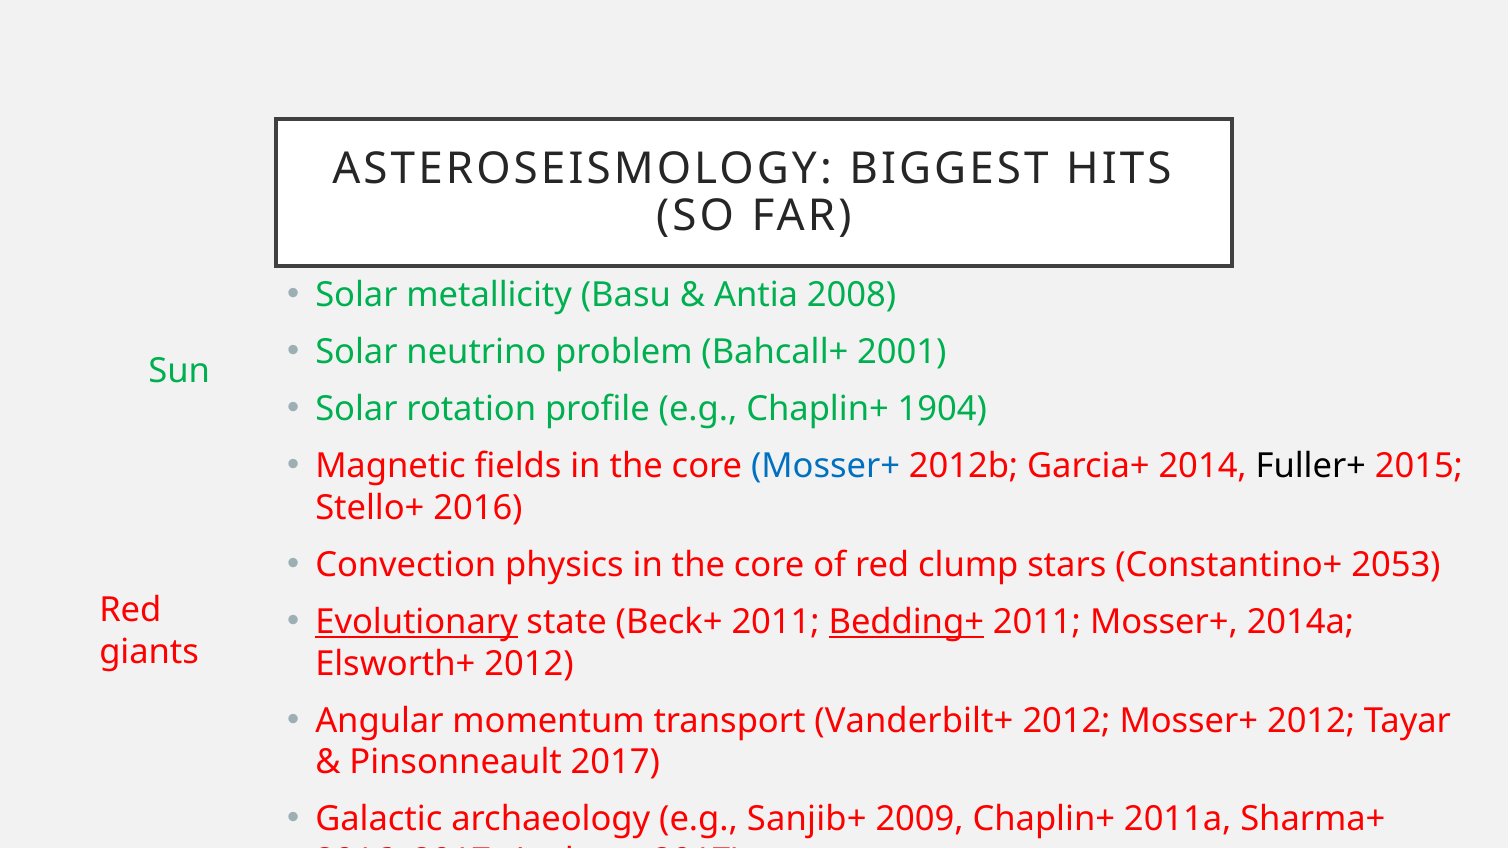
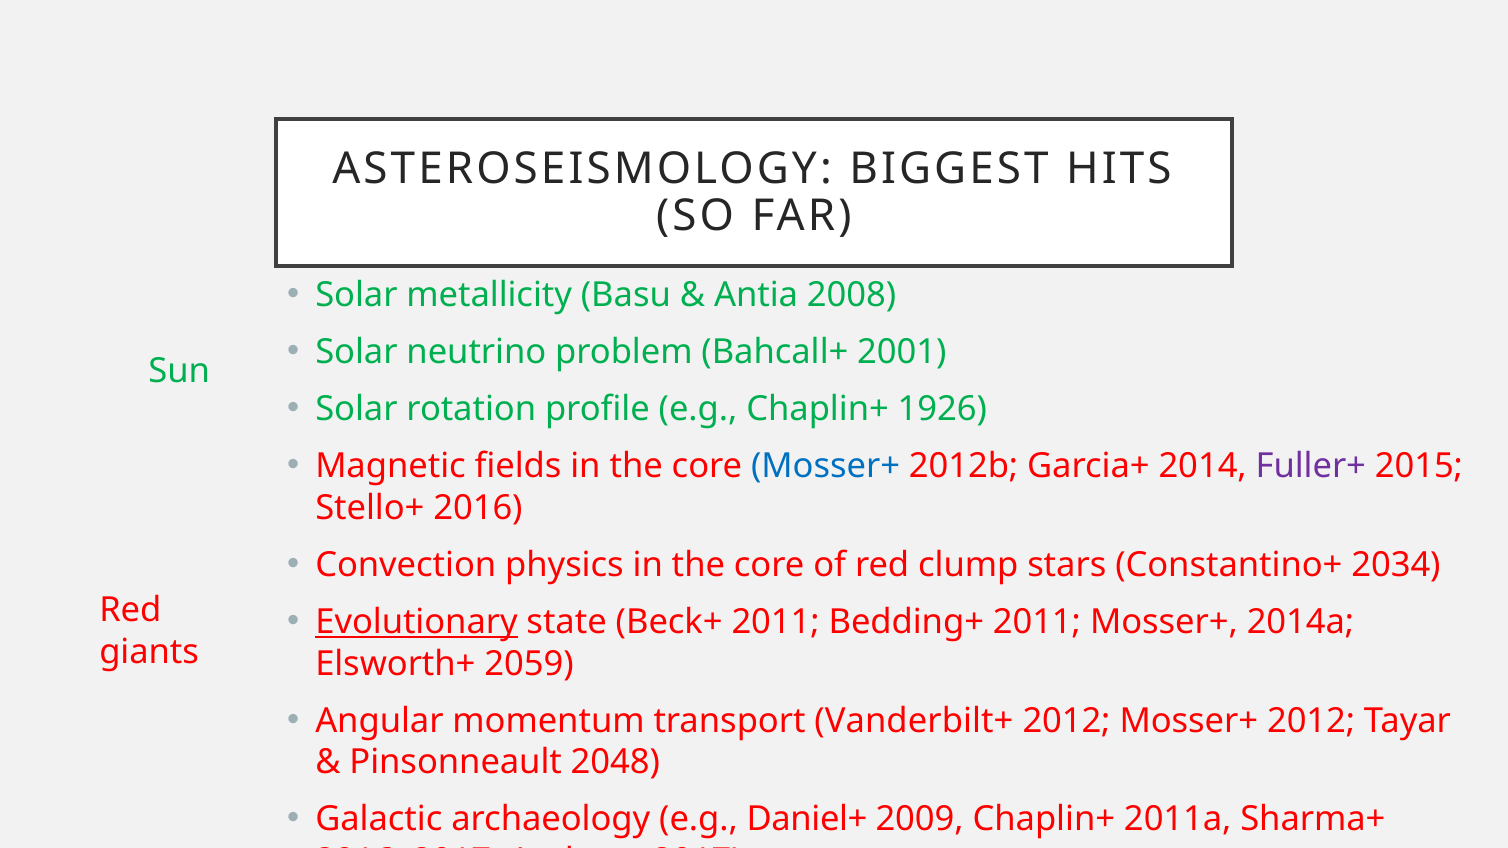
1904: 1904 -> 1926 (942, 409)
Fuller+ colour: black -> purple (1311, 467)
2053: 2053 -> 2034 (1396, 565)
Bedding+ underline: present -> none (906, 622)
Elsworth+ 2012: 2012 -> 2059 (529, 664)
Pinsonneault 2017: 2017 -> 2048 (615, 762)
Sanjib+: Sanjib+ -> Daniel+ (807, 820)
